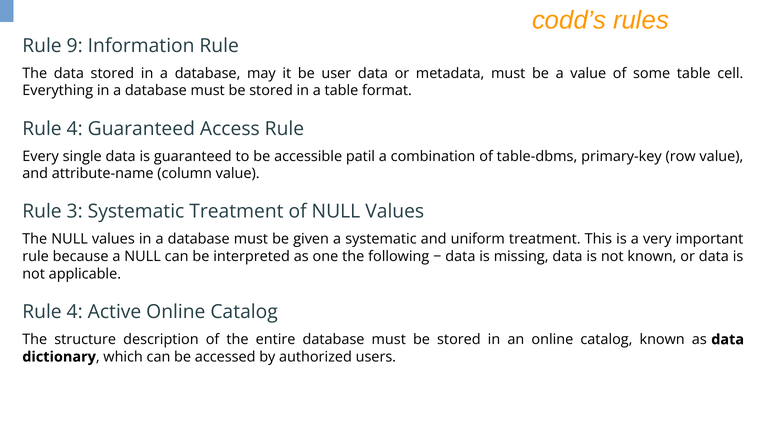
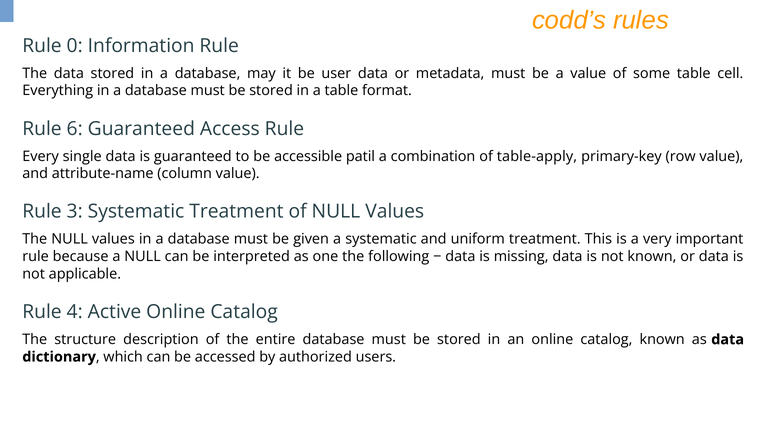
9: 9 -> 0 (75, 46)
4: 4 -> 6 (75, 129)
table-dbms: table-dbms -> table-apply (537, 156)
